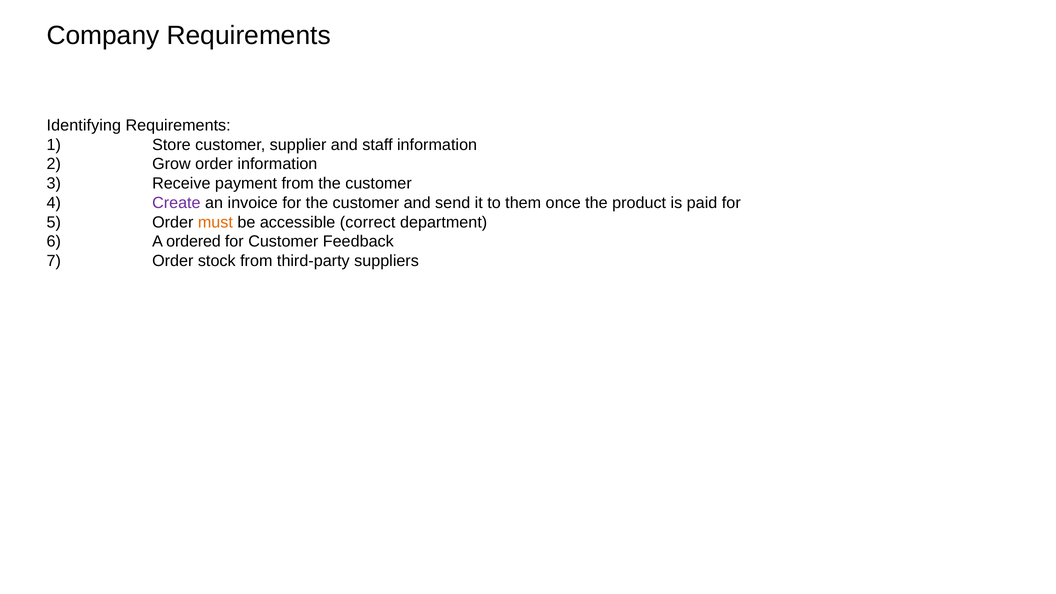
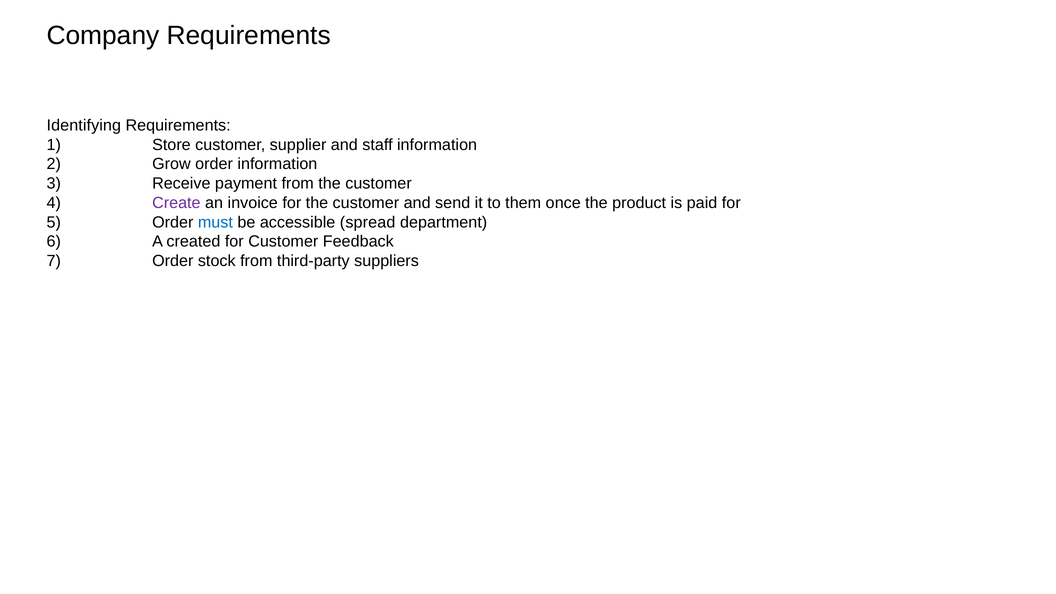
must colour: orange -> blue (215, 222)
correct: correct -> spread (368, 222)
ordered: ordered -> created (193, 242)
